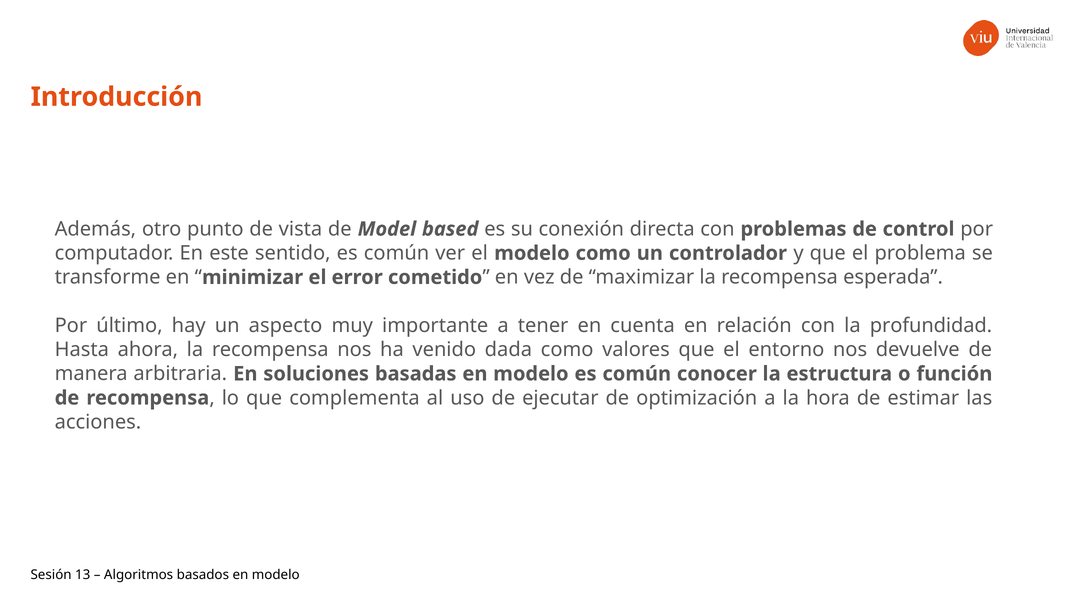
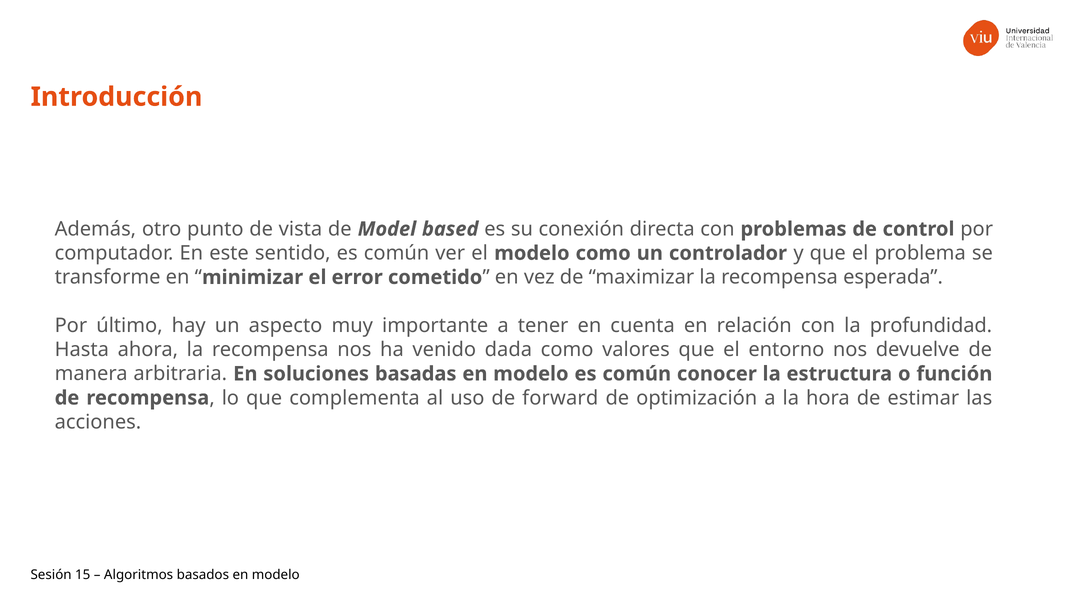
ejecutar: ejecutar -> forward (560, 398)
13: 13 -> 15 (83, 575)
